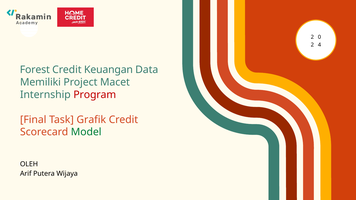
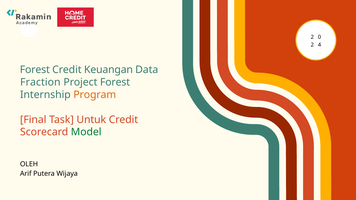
Memiliki: Memiliki -> Fraction (40, 82)
Project Macet: Macet -> Forest (115, 82)
Program colour: red -> orange (95, 95)
Grafik: Grafik -> Untuk (91, 120)
